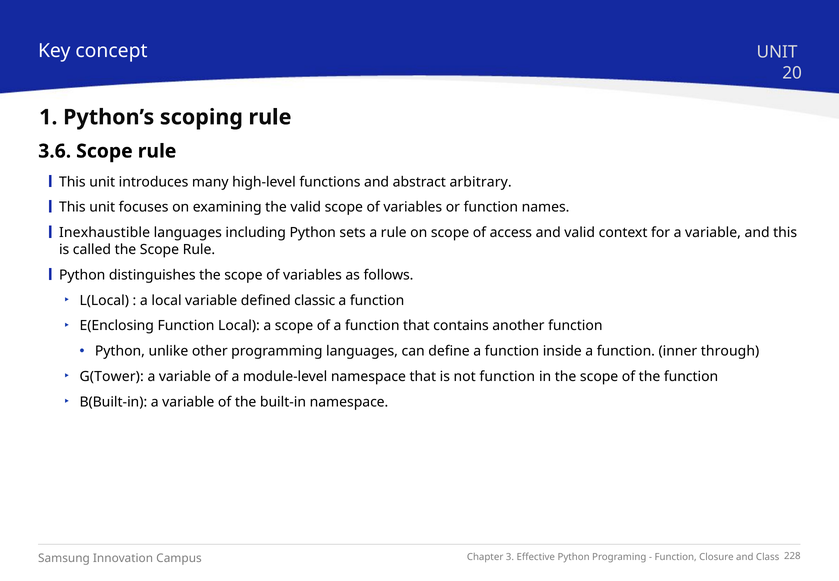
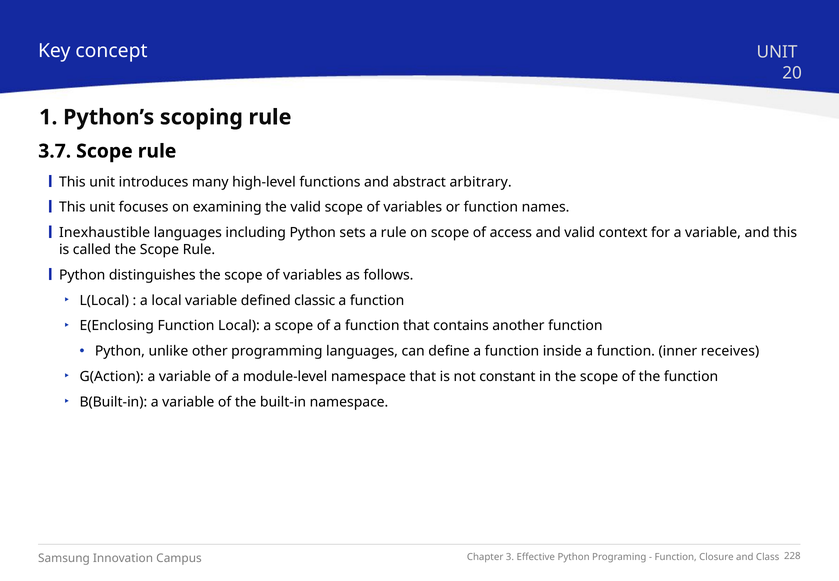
3.6: 3.6 -> 3.7 (55, 151)
through: through -> receives (730, 351)
G(Tower: G(Tower -> G(Action (112, 377)
not function: function -> constant (507, 377)
